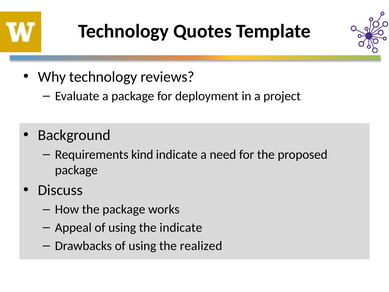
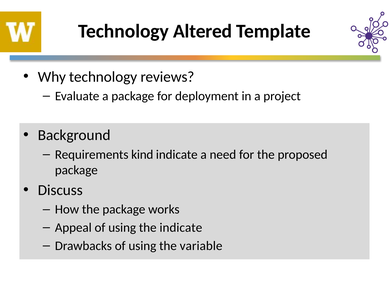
Quotes: Quotes -> Altered (203, 31)
realized: realized -> variable (201, 246)
